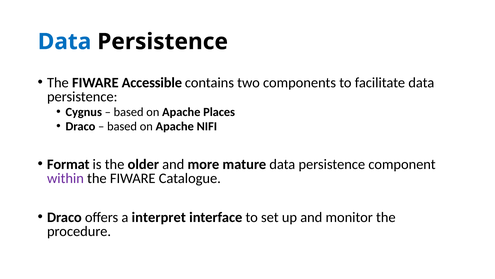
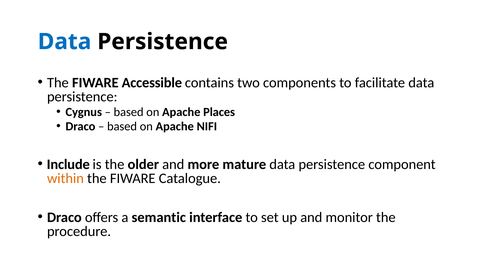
Format: Format -> Include (68, 164)
within colour: purple -> orange (65, 178)
interpret: interpret -> semantic (159, 217)
